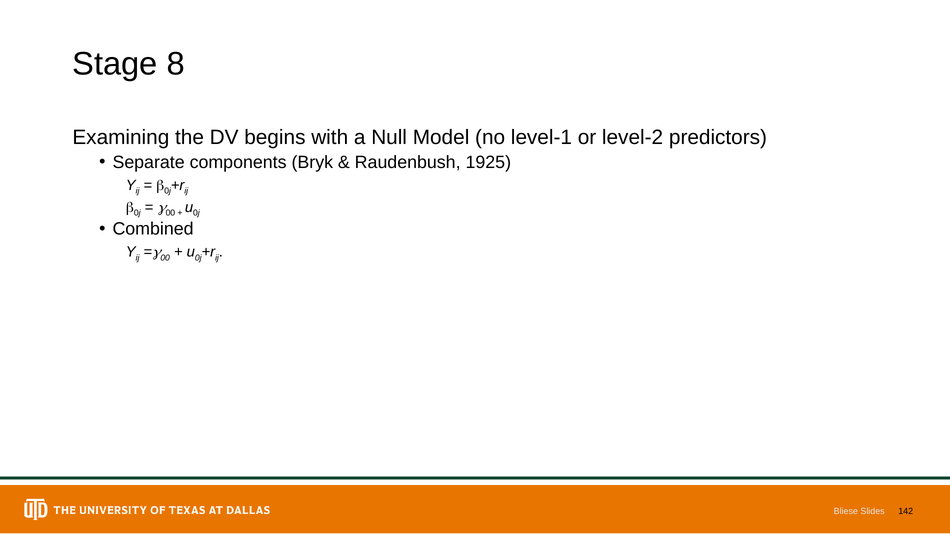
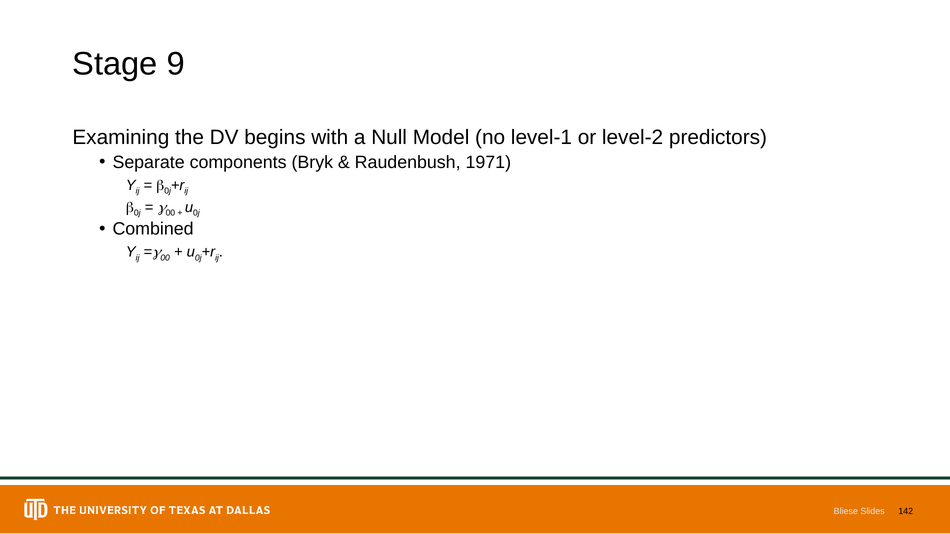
8: 8 -> 9 (176, 64)
1925: 1925 -> 1971 (488, 162)
